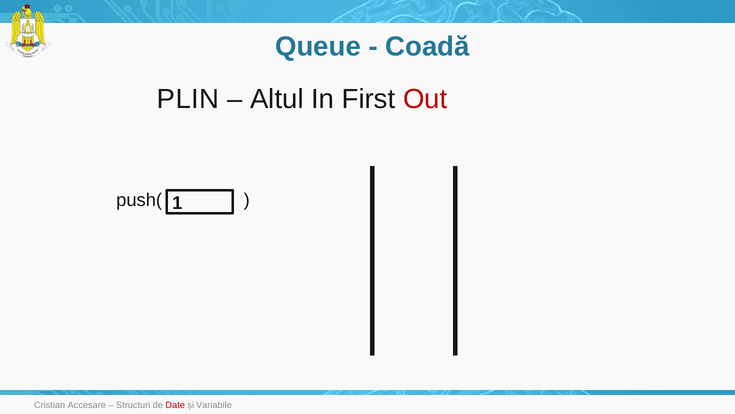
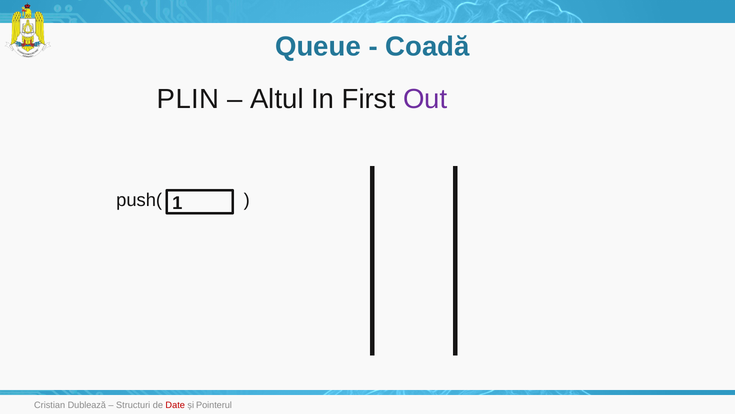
Out colour: red -> purple (425, 99)
Accesare: Accesare -> Dublează (87, 405)
Variabile: Variabile -> Pointerul (214, 405)
